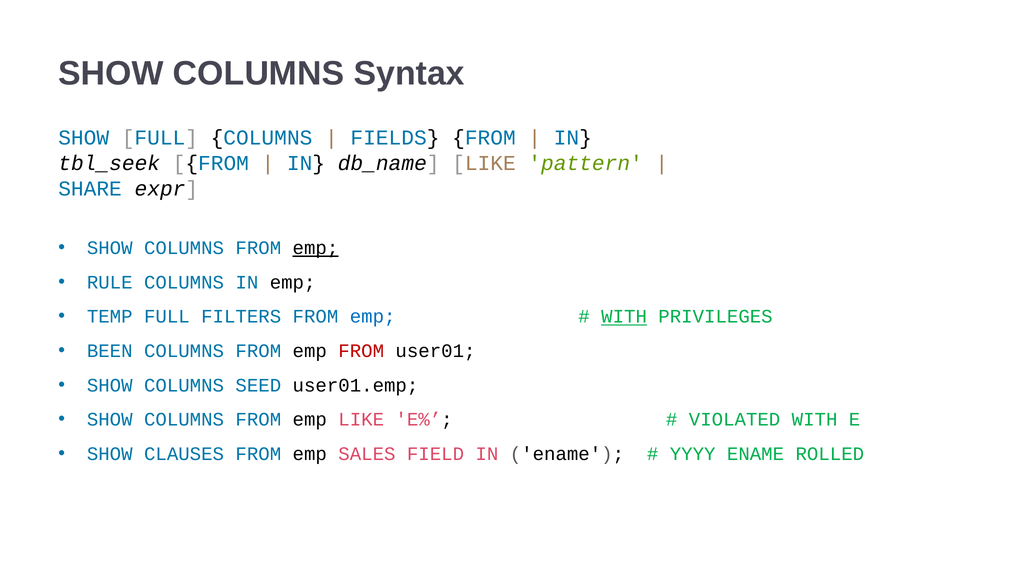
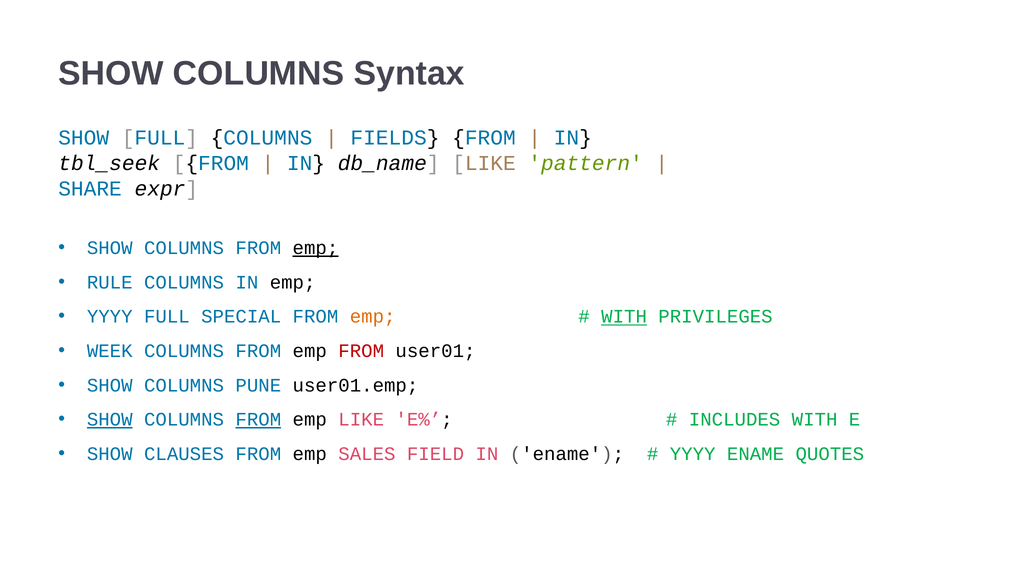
TEMP: TEMP -> YYYY (110, 316)
FILTERS: FILTERS -> SPECIAL (241, 316)
emp colour: blue -> orange (373, 316)
BEEN: BEEN -> WEEK (110, 351)
SEED: SEED -> PUNE (258, 385)
SHOW underline: none -> present (110, 419)
FROM underline: none -> present (258, 419)
VIOLATED: VIOLATED -> INCLUDES (735, 419)
ROLLED: ROLLED -> QUOTES (830, 454)
